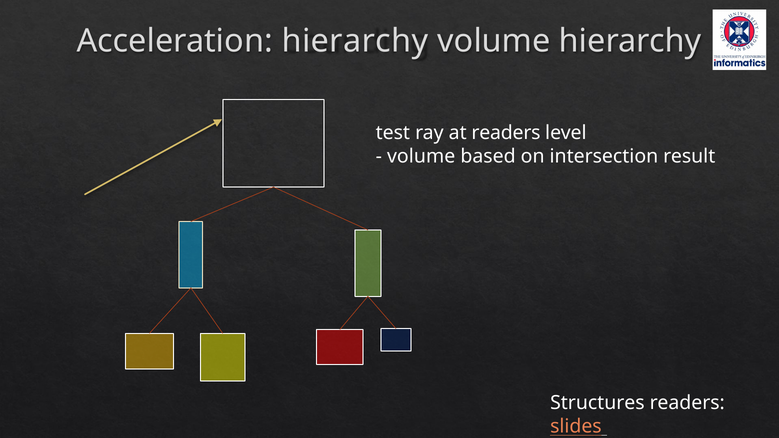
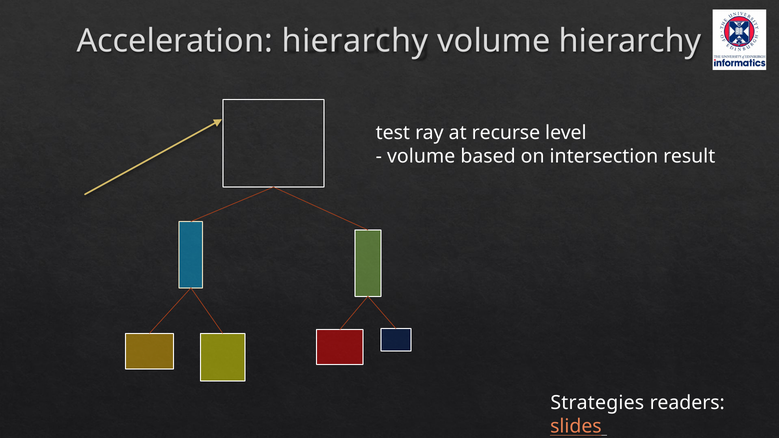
at readers: readers -> recurse (506, 133)
Structures: Structures -> Strategies (597, 403)
